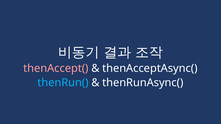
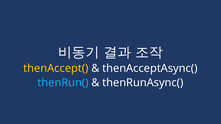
thenAccept( colour: pink -> yellow (56, 68)
